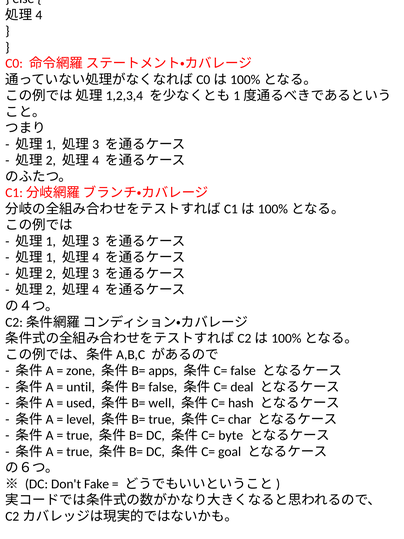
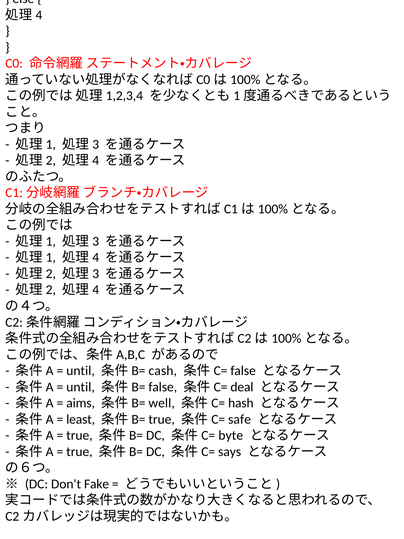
zone: zone -> until (81, 371)
apps: apps -> cash (163, 371)
used: used -> aims (81, 403)
level: level -> least (81, 419)
char: char -> safe (240, 419)
goal: goal -> says (230, 451)
